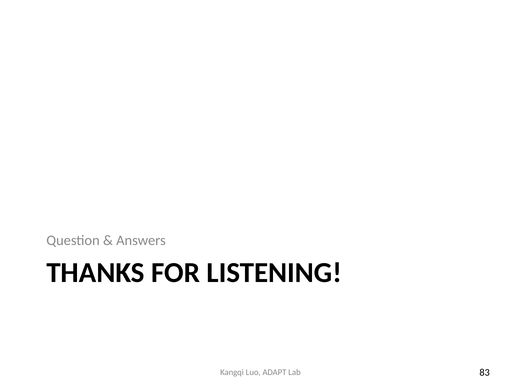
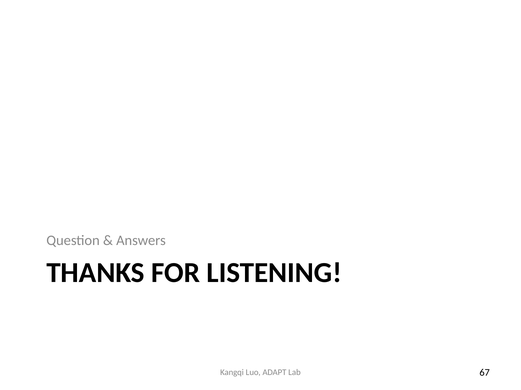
83: 83 -> 67 (485, 373)
